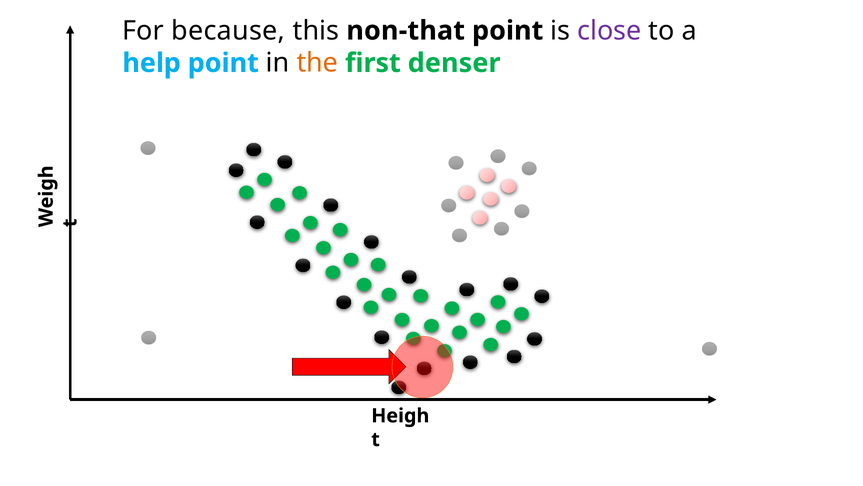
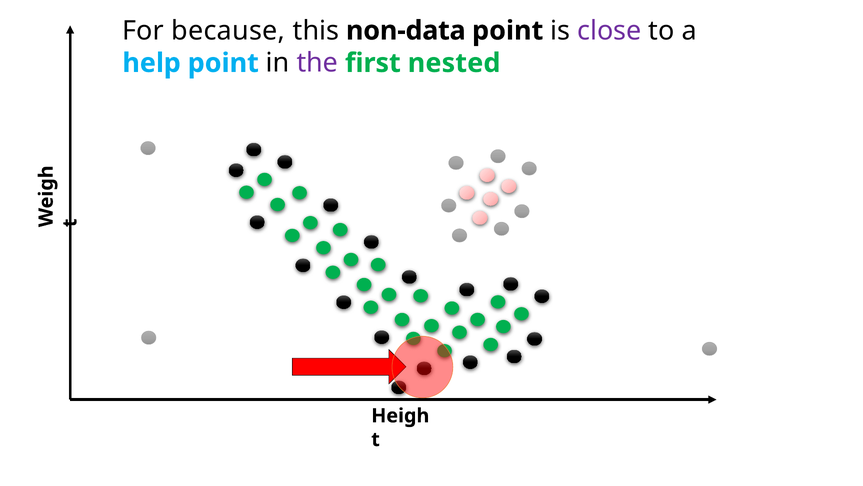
non-that: non-that -> non-data (406, 31)
the colour: orange -> purple (317, 63)
denser: denser -> nested (454, 63)
